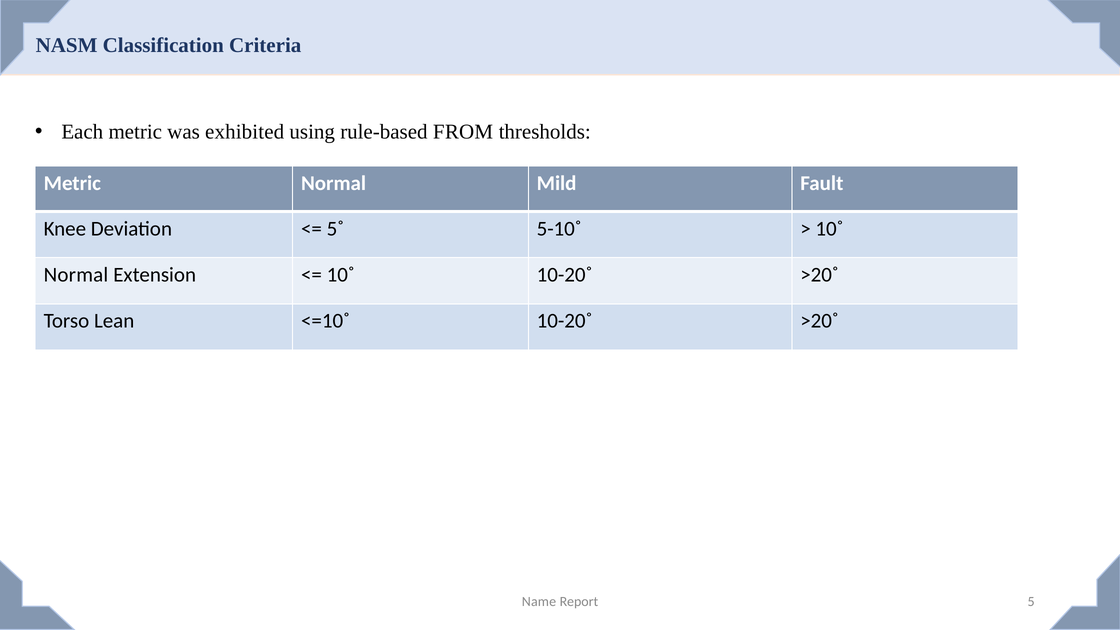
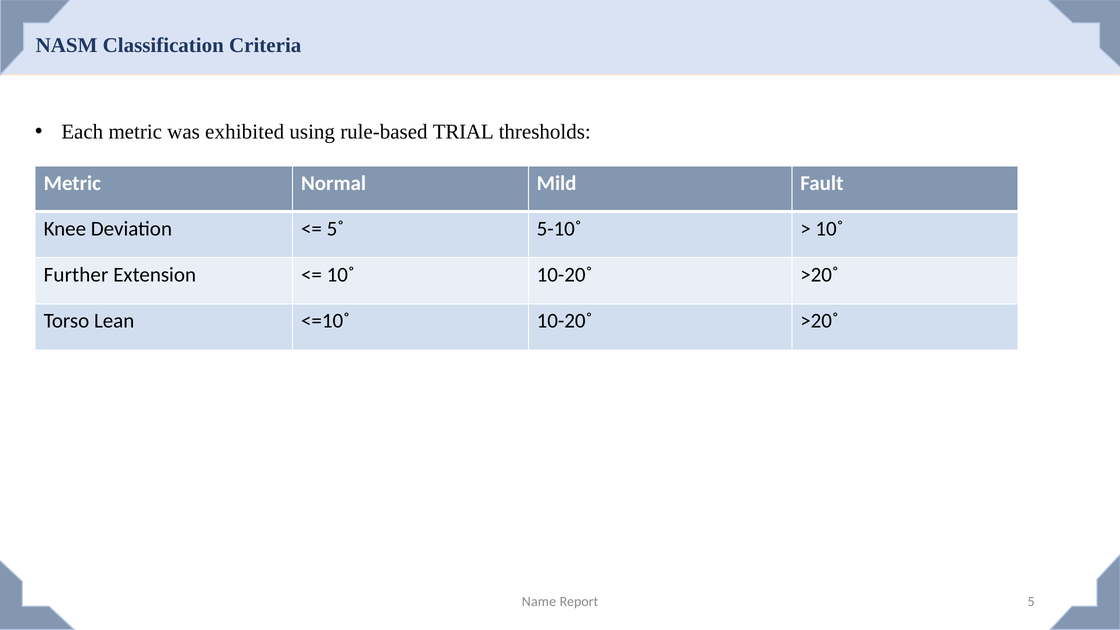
FROM: FROM -> TRIAL (463, 132)
Normal: Normal -> Further (76, 275)
